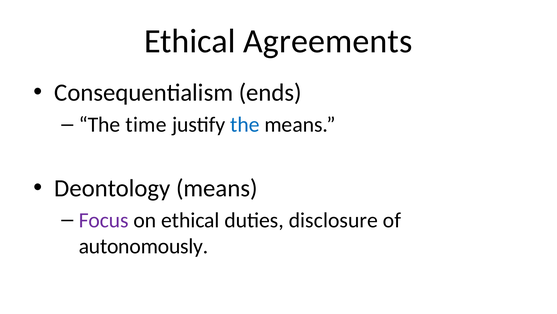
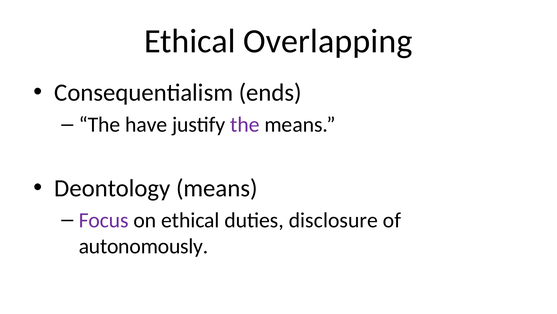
Agreements: Agreements -> Overlapping (328, 41)
time: time -> have (146, 124)
the colour: blue -> purple (245, 124)
